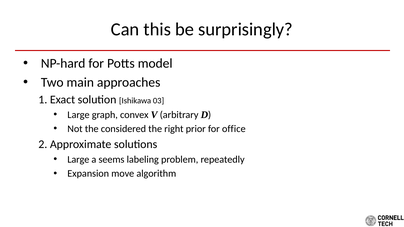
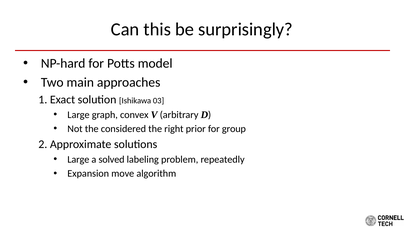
office: office -> group (234, 129)
seems: seems -> solved (112, 160)
